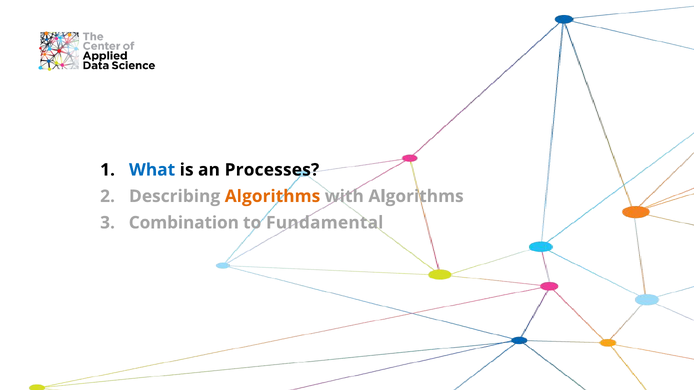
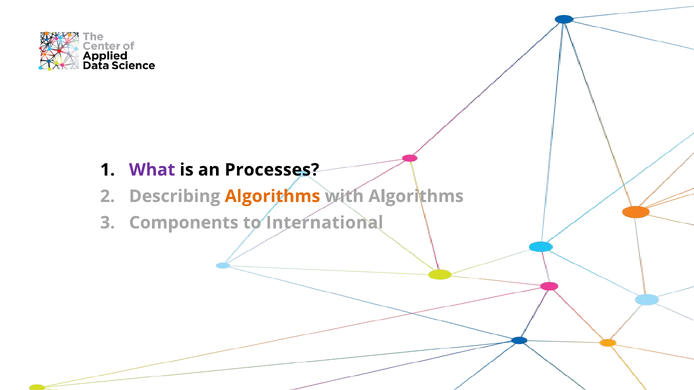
What colour: blue -> purple (152, 170)
Combination: Combination -> Components (184, 223)
Fundamental: Fundamental -> International (325, 223)
